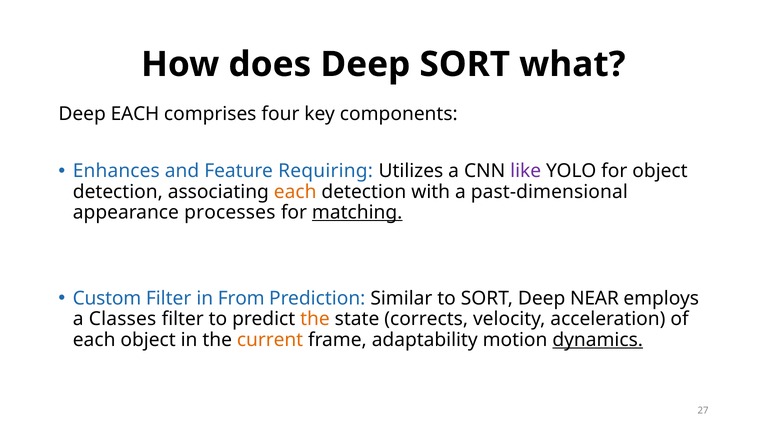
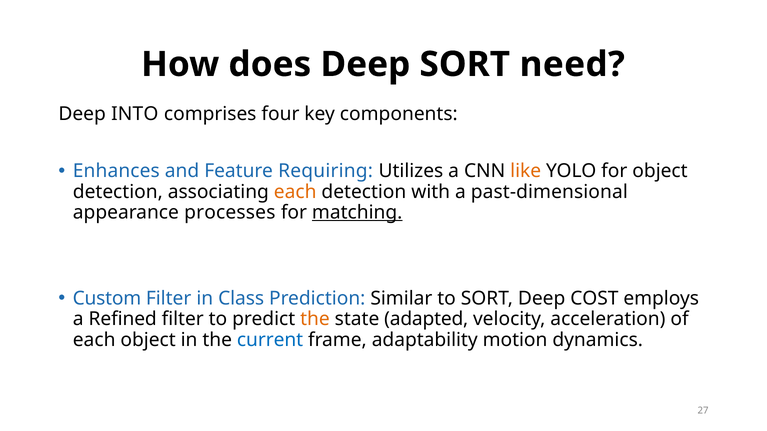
what: what -> need (572, 64)
Deep EACH: EACH -> INTO (135, 114)
like colour: purple -> orange (526, 171)
From: From -> Class (241, 299)
NEAR: NEAR -> COST (594, 299)
Classes: Classes -> Refined (123, 319)
corrects: corrects -> adapted (426, 319)
current colour: orange -> blue (270, 340)
dynamics underline: present -> none (598, 340)
